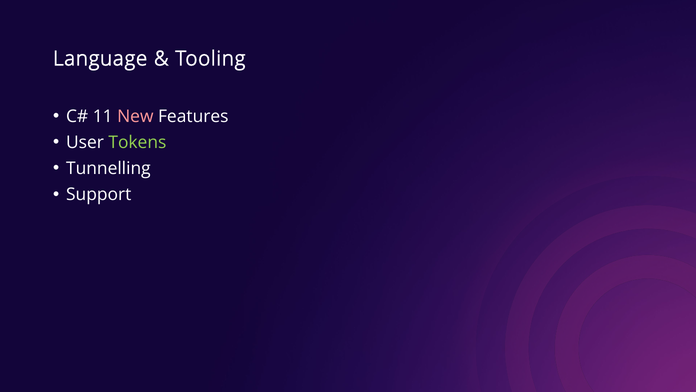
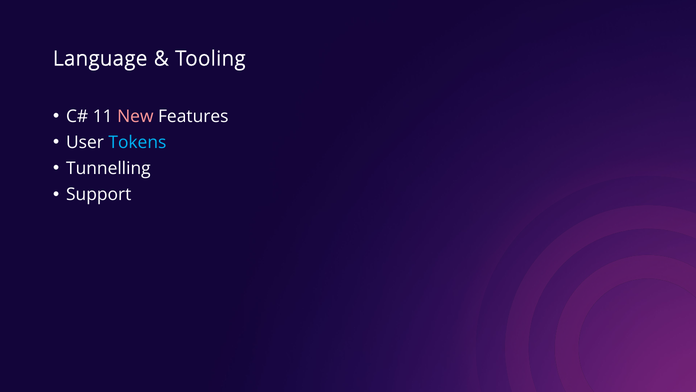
Tokens colour: light green -> light blue (137, 142)
